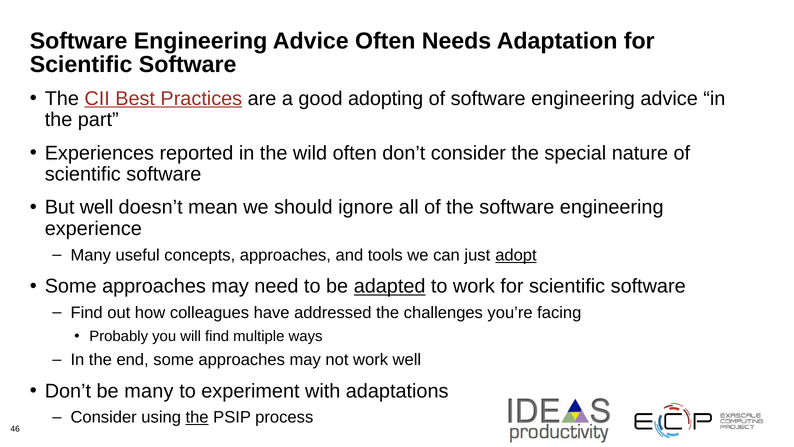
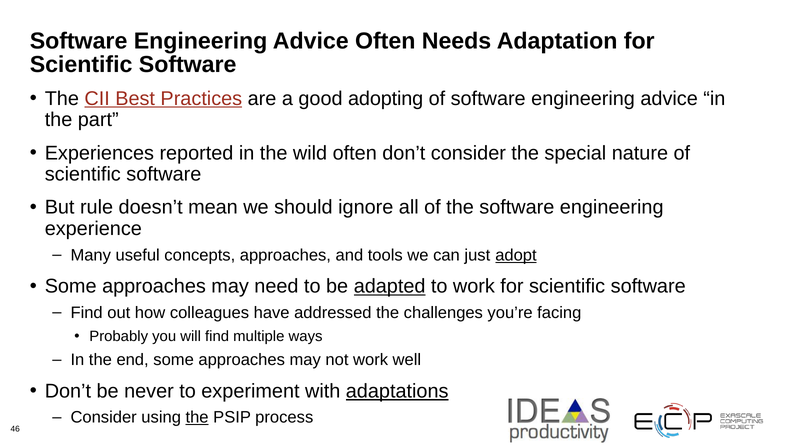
But well: well -> rule (97, 207)
be many: many -> never (149, 391)
adaptations underline: none -> present (397, 391)
